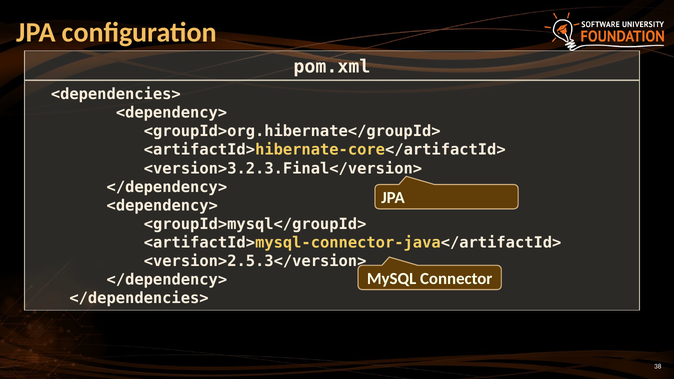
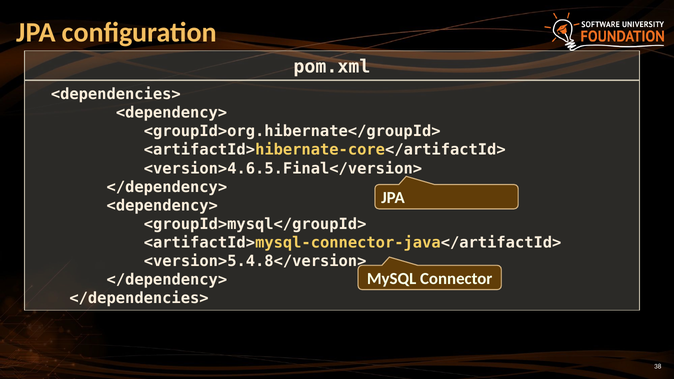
<version>3.2.3.Final</version>: <version>3.2.3.Final</version> -> <version>4.6.5.Final</version> (283, 169)
<version>2.5.3</version>: <version>2.5.3</version> -> <version>5.4.8</version> (255, 261)
